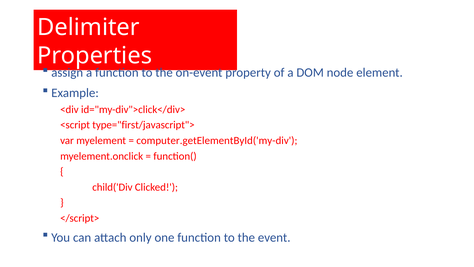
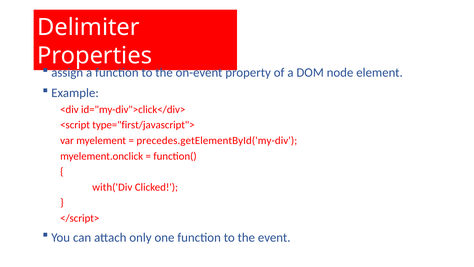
computer.getElementById('my-div: computer.getElementById('my-div -> precedes.getElementById('my-div (217, 140)
child('Div: child('Div -> with('Div (112, 187)
